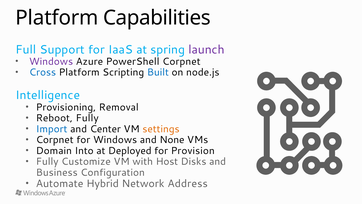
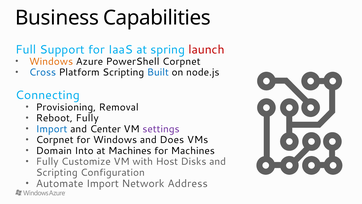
Platform: Platform -> Business (57, 18)
launch colour: purple -> red (206, 49)
Windows colour: purple -> orange (51, 61)
Intelligence: Intelligence -> Connecting (48, 95)
settings colour: orange -> purple (161, 129)
None: None -> Does (172, 140)
at Deployed: Deployed -> Machines (130, 150)
for Provision: Provision -> Machines (193, 150)
Business: Business -> Scripting (57, 172)
Automate Hybrid: Hybrid -> Import (103, 183)
